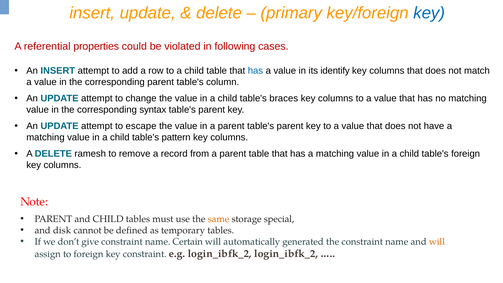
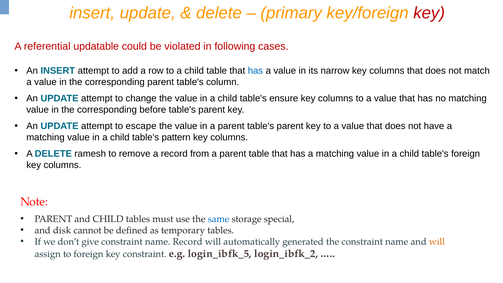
key colour: blue -> red (429, 13)
properties: properties -> updatable (96, 46)
identify: identify -> narrow (335, 71)
braces: braces -> ensure (284, 98)
syntax: syntax -> before (153, 110)
same colour: orange -> blue (219, 219)
name Certain: Certain -> Record (188, 242)
e.g login_ibfk_2: login_ibfk_2 -> login_ibfk_5 (220, 254)
